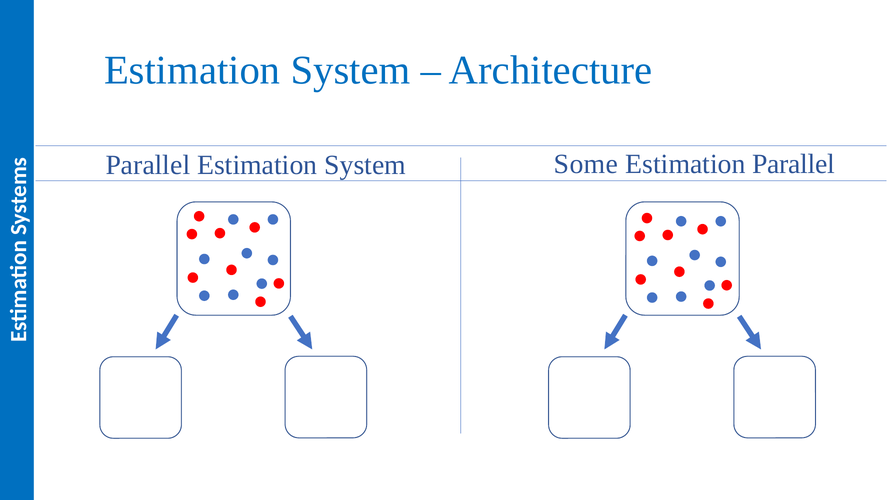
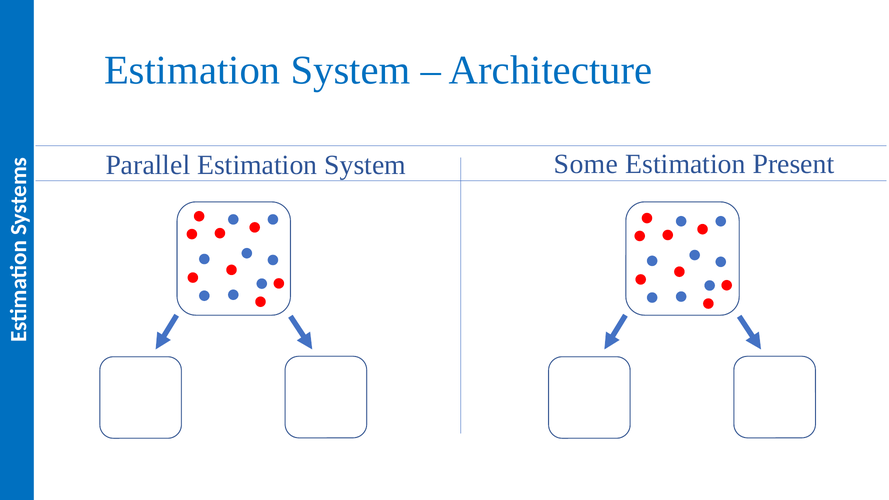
Estimation Parallel: Parallel -> Present (793, 164)
